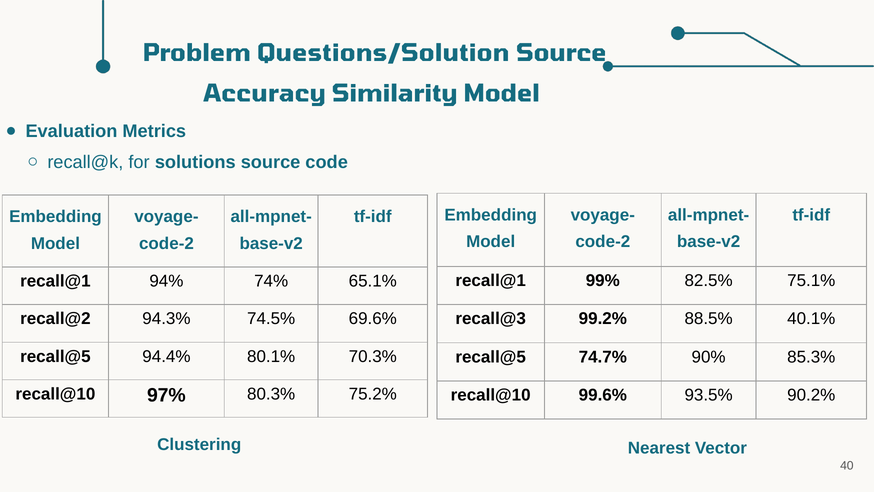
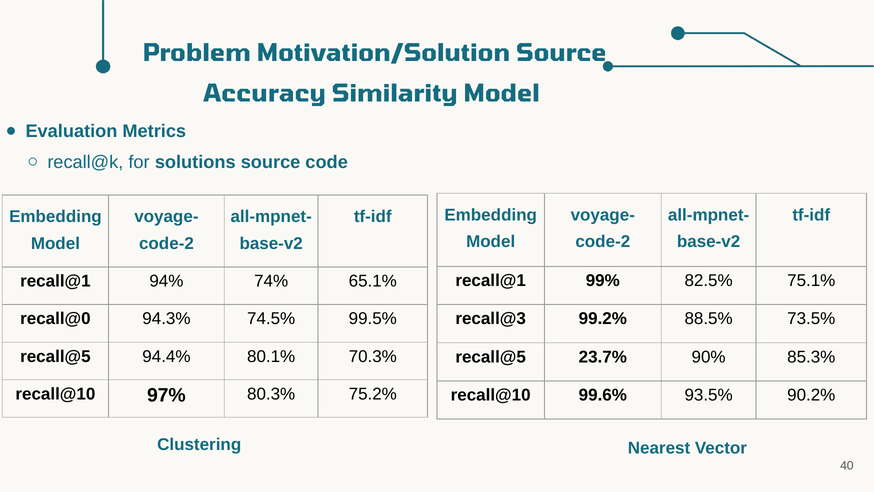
Questions/Solution: Questions/Solution -> Motivation/Solution (383, 53)
recall@2: recall@2 -> recall@0 (55, 319)
69.6%: 69.6% -> 99.5% (373, 319)
40.1%: 40.1% -> 73.5% (811, 319)
74.7%: 74.7% -> 23.7% (603, 357)
